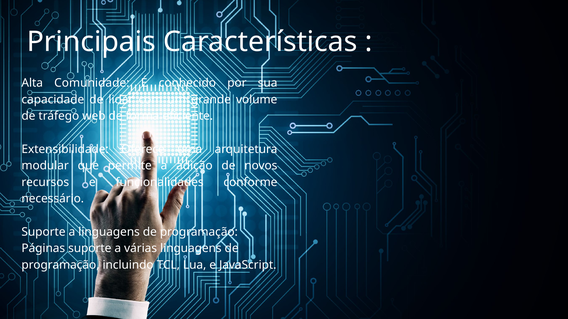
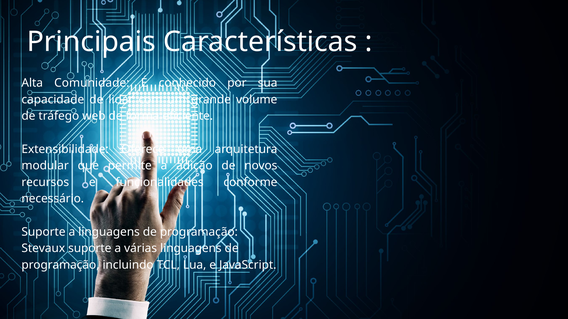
Páginas: Páginas -> Stevaux (43, 249)
